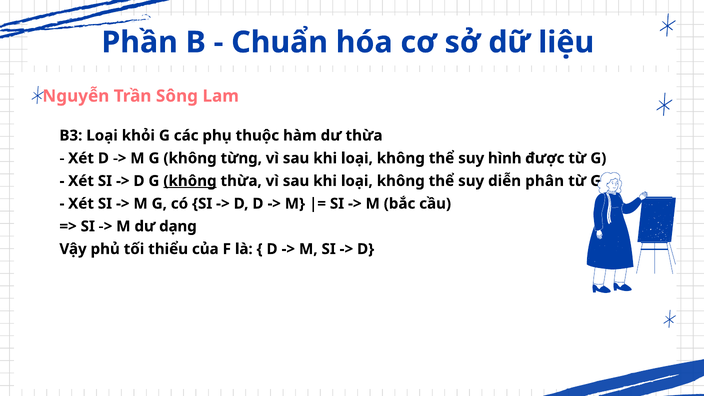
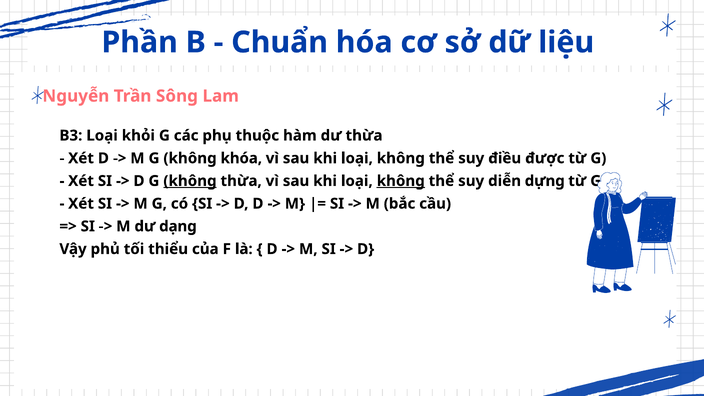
từng: từng -> khóa (241, 158)
hình: hình -> điều (505, 158)
không underline: none -> present (401, 181)
phân: phân -> dựng (545, 181)
